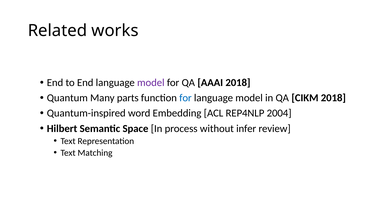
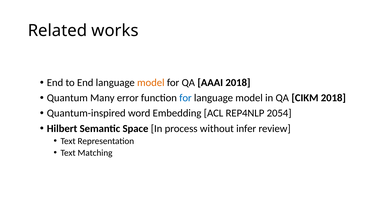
model colour: purple -> orange (151, 83)
parts: parts -> error (128, 98)
2004: 2004 -> 2054 (279, 113)
